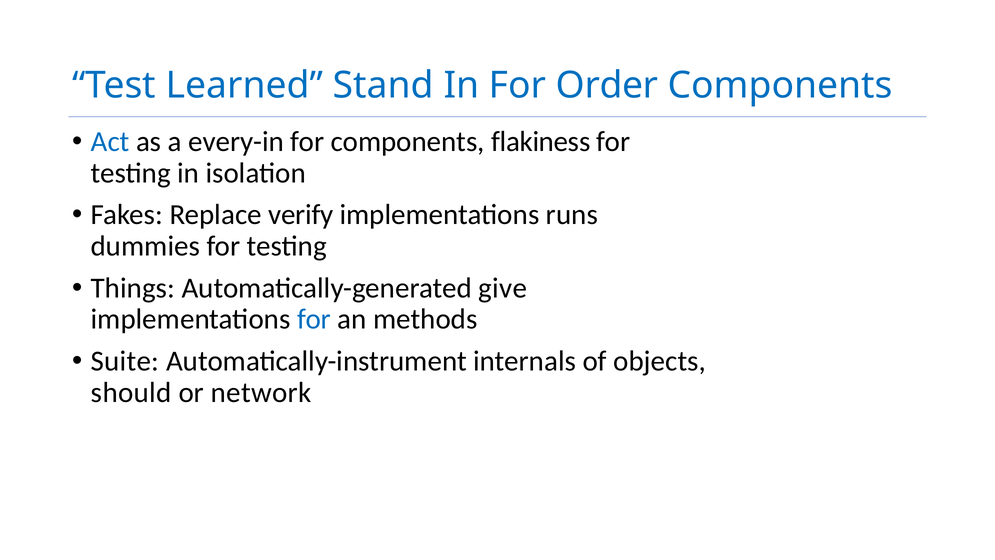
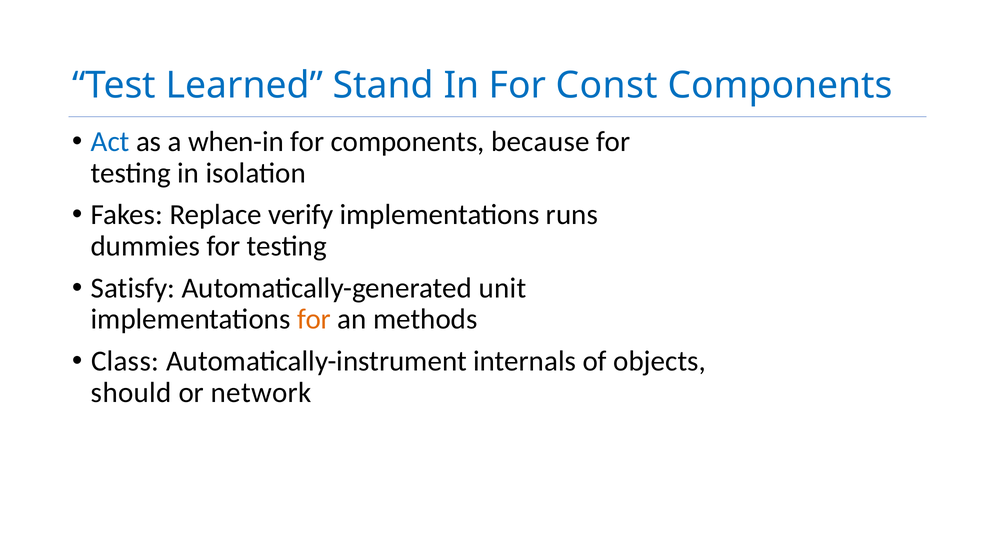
Order: Order -> Const (607, 86)
every-in: every-in -> when-in (236, 142)
flakiness: flakiness -> because (540, 142)
Things: Things -> Satisfy (133, 288)
give: give -> unit (503, 288)
for colour: blue -> orange (314, 319)
Suite: Suite -> Class (125, 361)
